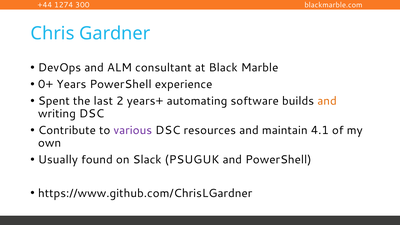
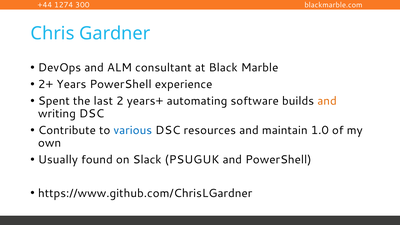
0+: 0+ -> 2+ (46, 84)
various colour: purple -> blue (133, 130)
4.1: 4.1 -> 1.0 (320, 130)
